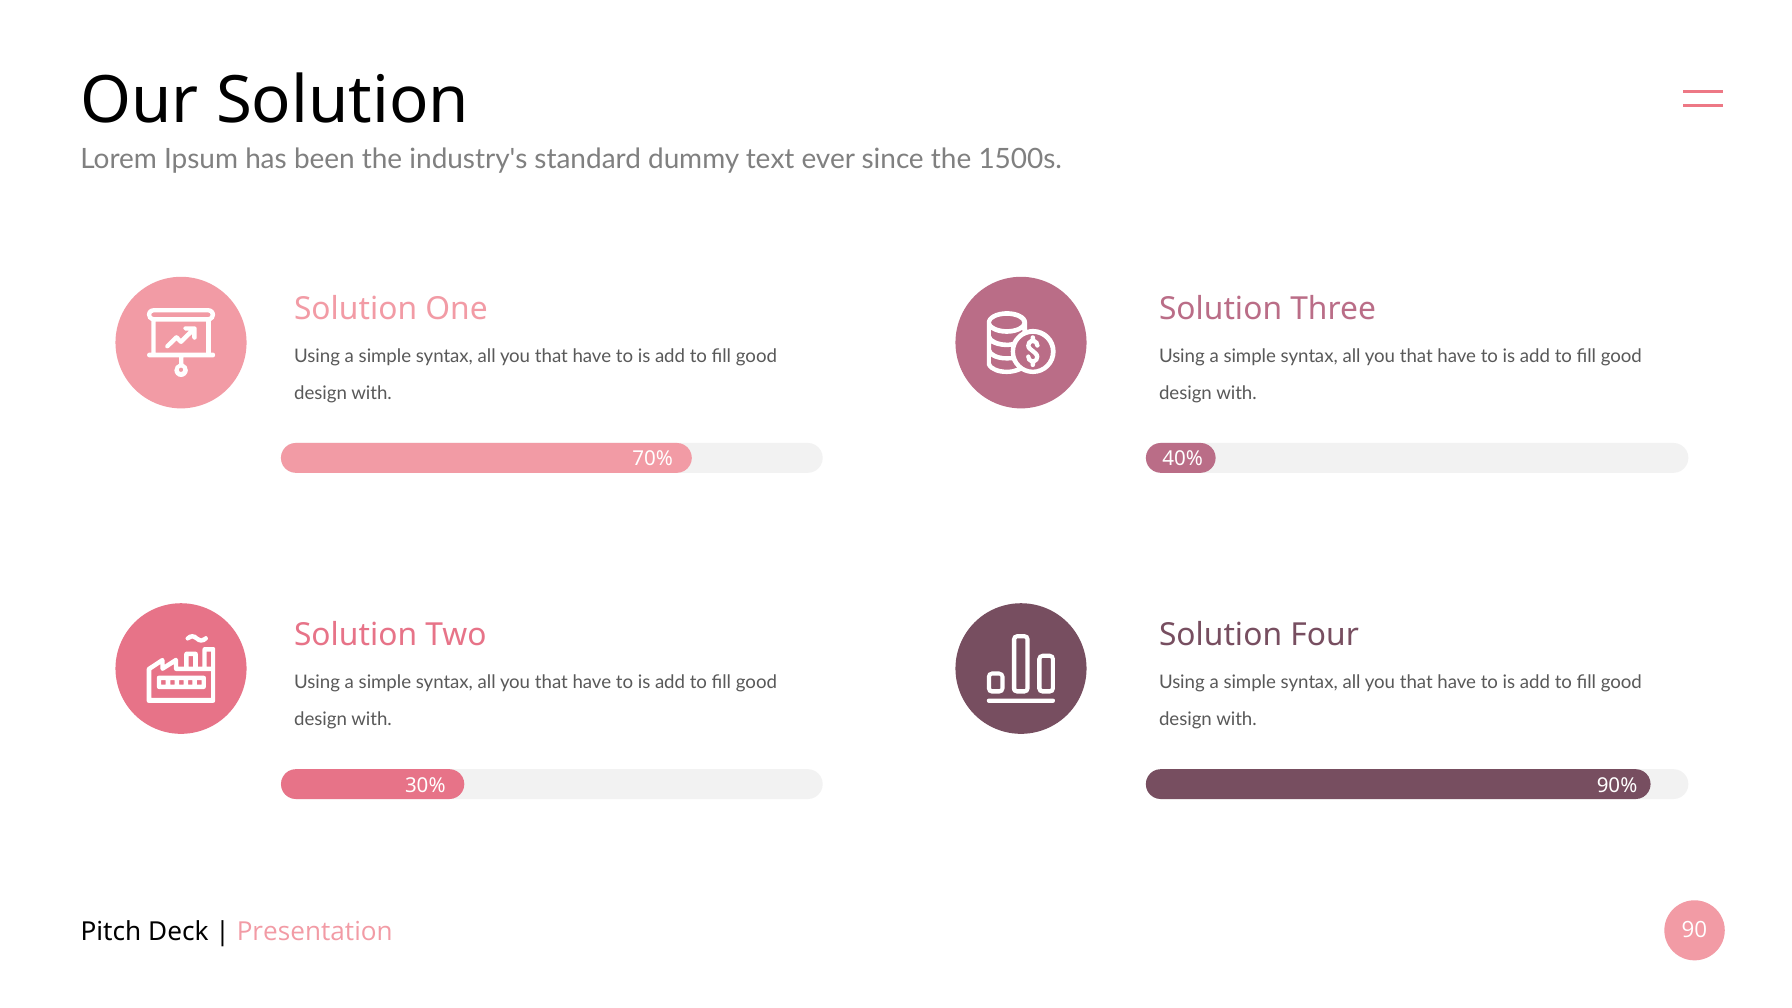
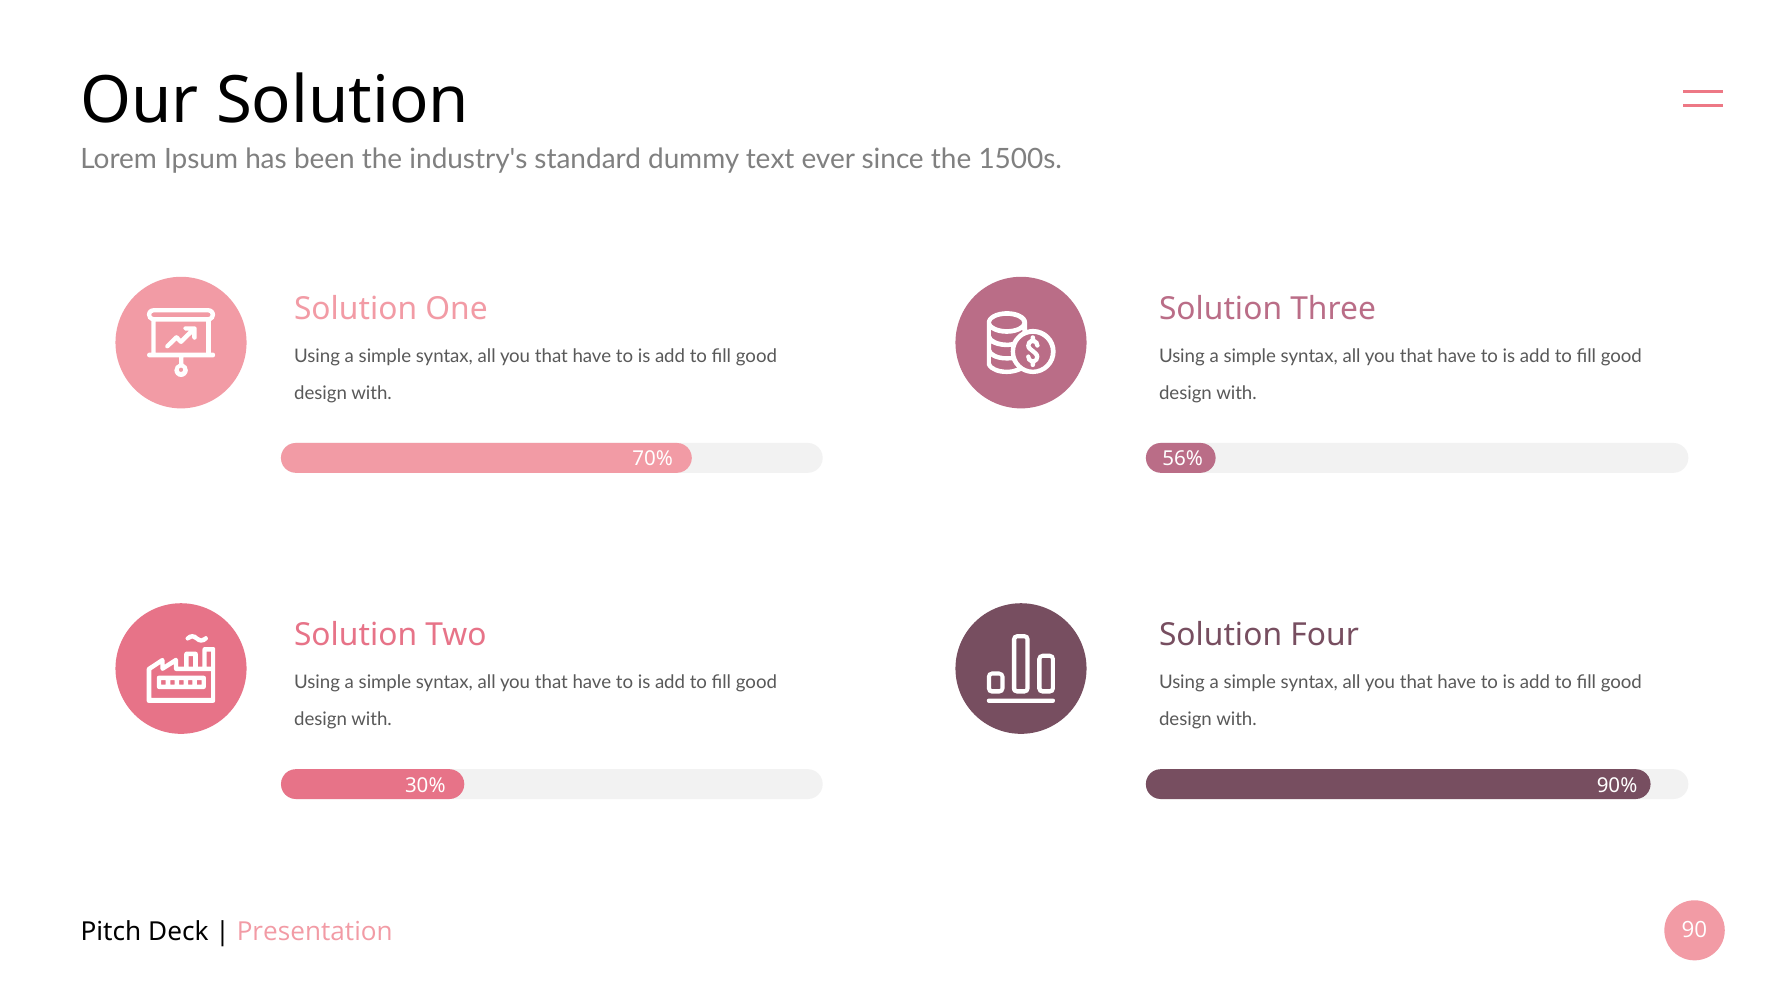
40%: 40% -> 56% (1183, 459)
